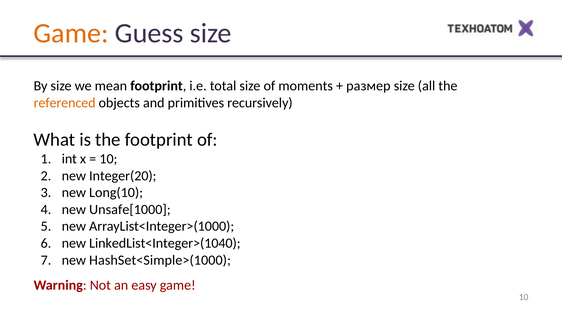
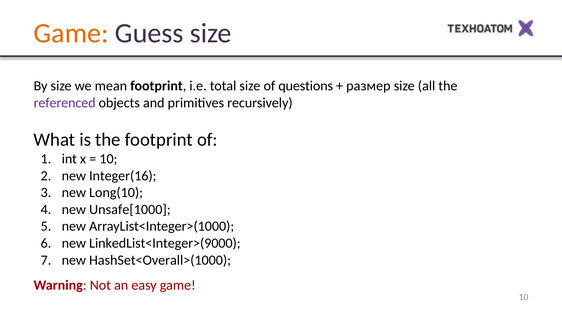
moments: moments -> questions (306, 86)
referenced colour: orange -> purple (65, 103)
Integer(20: Integer(20 -> Integer(16 (123, 176)
LinkedList<Integer>(1040: LinkedList<Integer>(1040 -> LinkedList<Integer>(9000 (165, 243)
HashSet<Simple>(1000: HashSet<Simple>(1000 -> HashSet<Overall>(1000 (160, 260)
